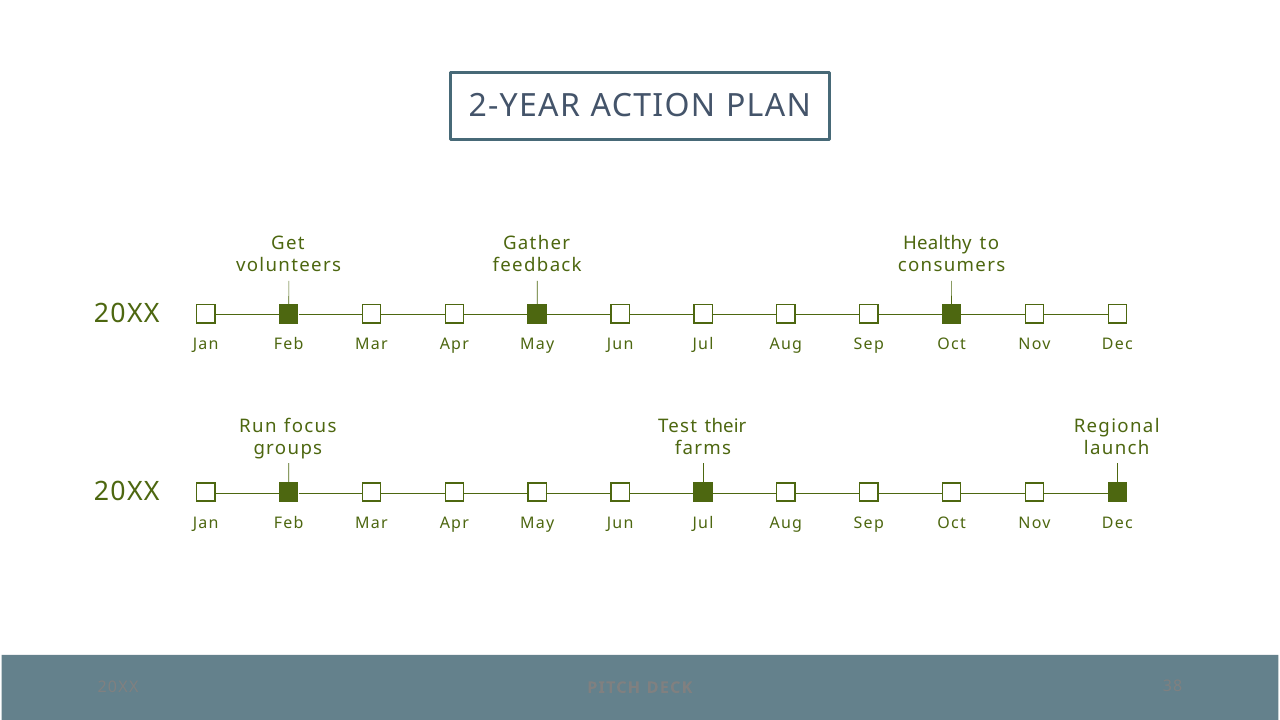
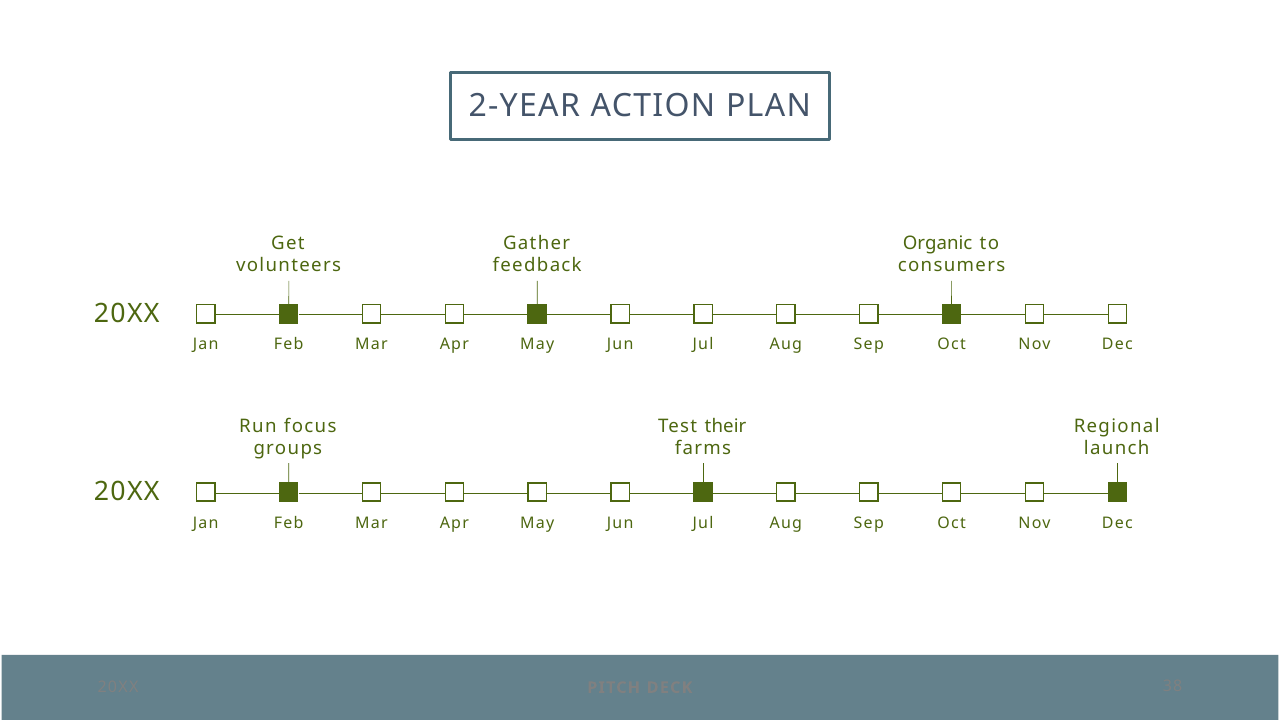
Healthy: Healthy -> Organic (938, 243)
